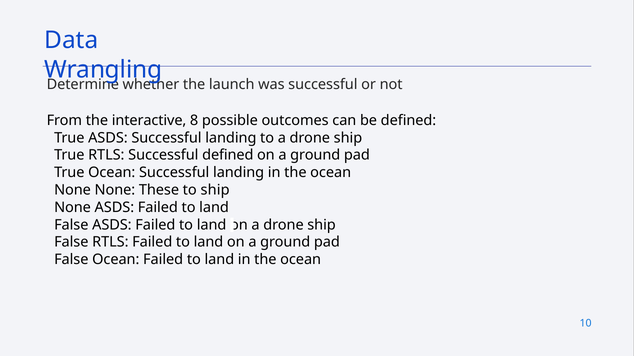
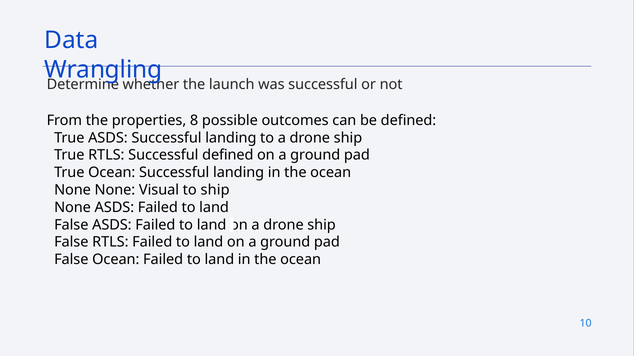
interactive: interactive -> properties (149, 121)
These: These -> Visual (159, 190)
